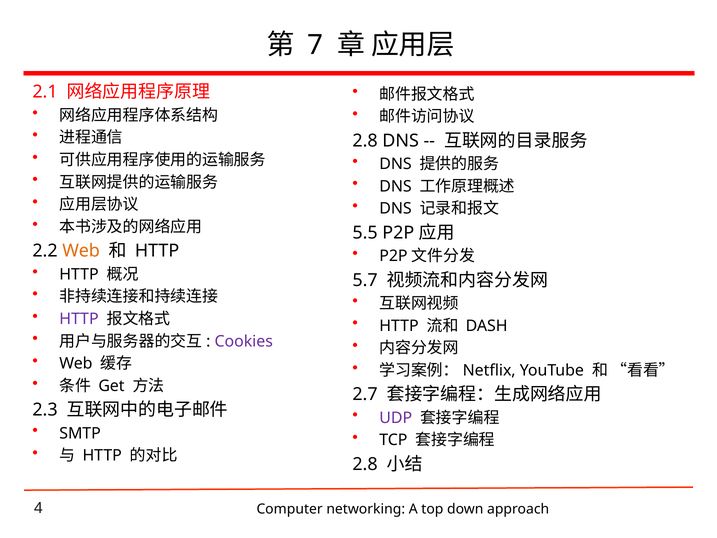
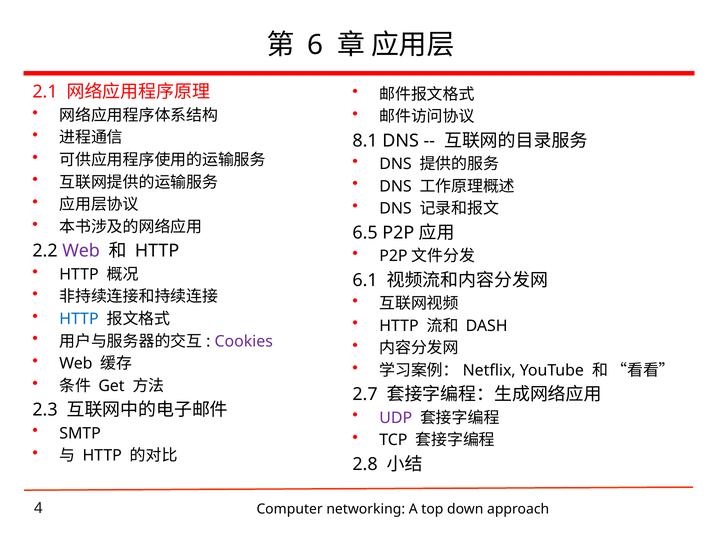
7: 7 -> 6 (315, 45)
2.8: 2.8 -> 8.1 (365, 141)
5.5: 5.5 -> 6.5 (365, 233)
Web colour: orange -> purple (81, 251)
5.7: 5.7 -> 6.1 (365, 280)
HTTP colour: purple -> blue (79, 319)
